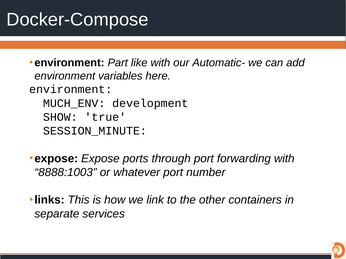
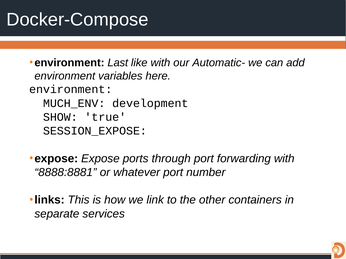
Part: Part -> Last (118, 63)
SESSION_MINUTE: SESSION_MINUTE -> SESSION_EXPOSE (95, 131)
8888:1003: 8888:1003 -> 8888:8881 (66, 173)
